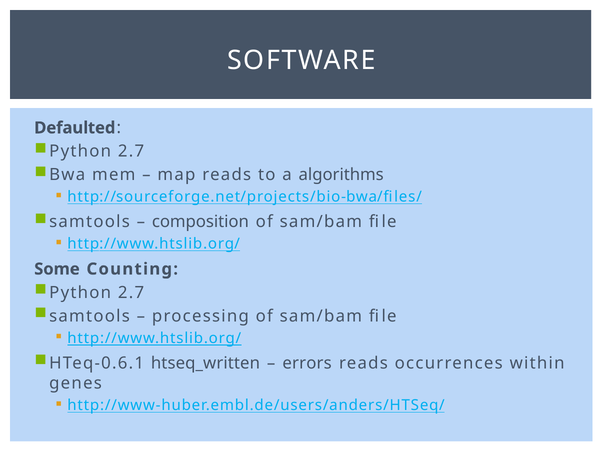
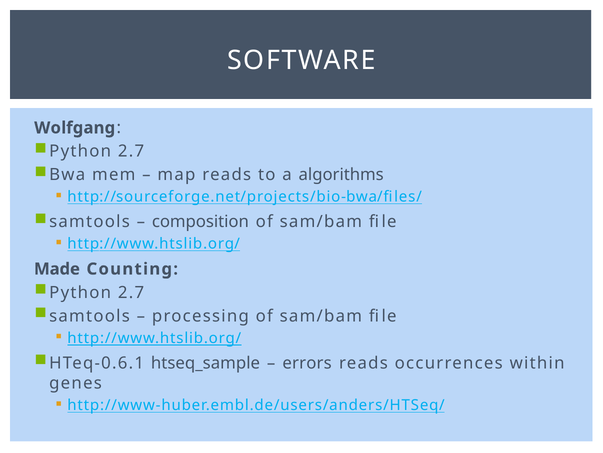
Defaulted: Defaulted -> Wolfgang (75, 128)
Some: Some -> Made (57, 269)
htseq_written: htseq_written -> htseq_sample (205, 363)
